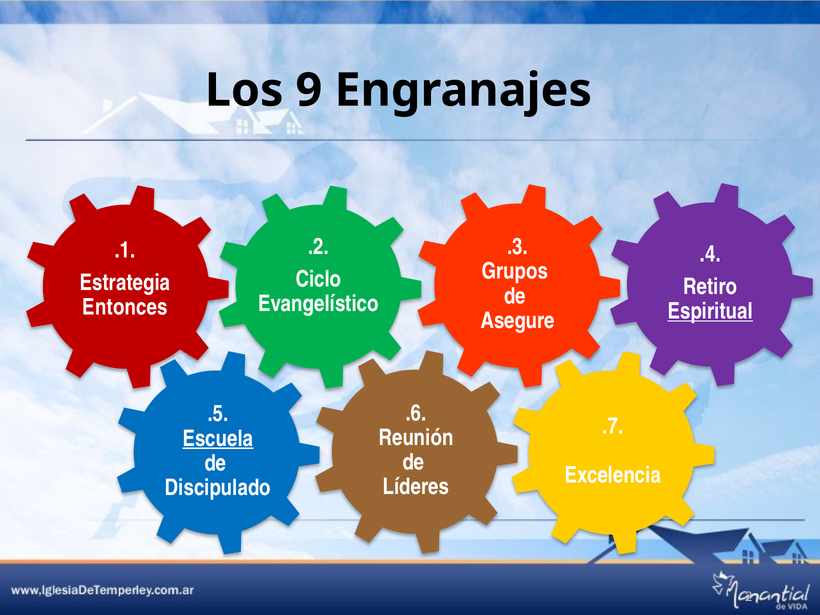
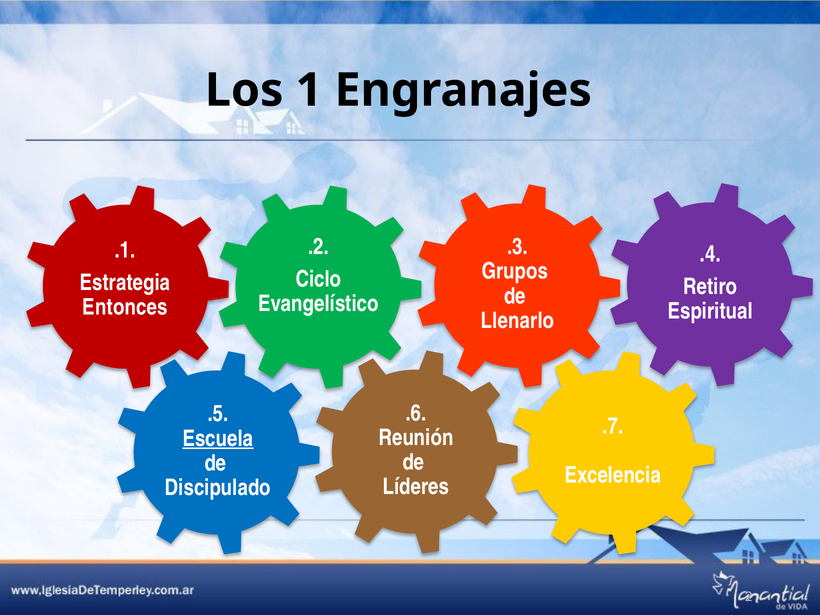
9: 9 -> 1 (309, 90)
Espiritual underline: present -> none (710, 311)
Asegure: Asegure -> Llenarlo (518, 321)
